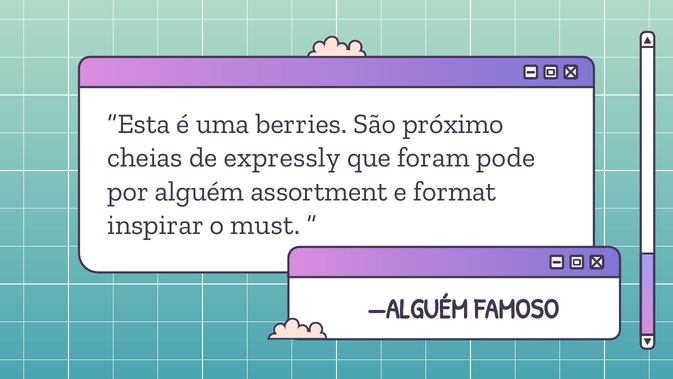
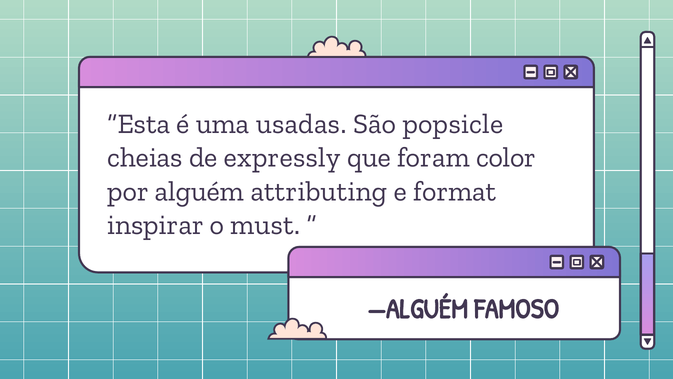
berries: berries -> usadas (301, 124)
próximo: próximo -> popsicle (453, 124)
pode: pode -> color (506, 157)
assortment: assortment -> attributing (319, 191)
